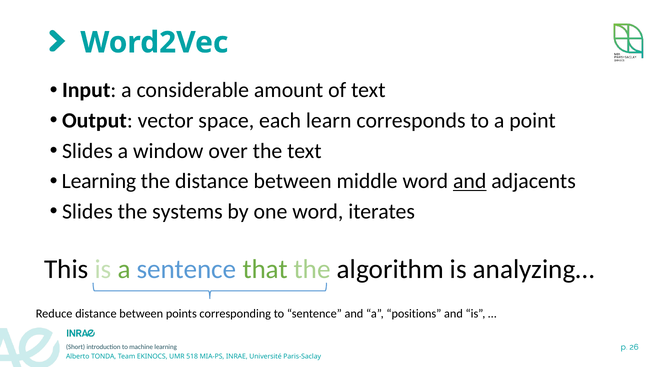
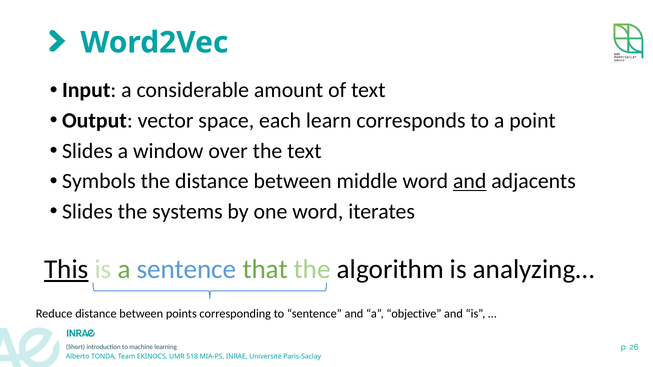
Learning: Learning -> Symbols (99, 181)
This underline: none -> present (66, 270)
positions: positions -> objective (414, 314)
